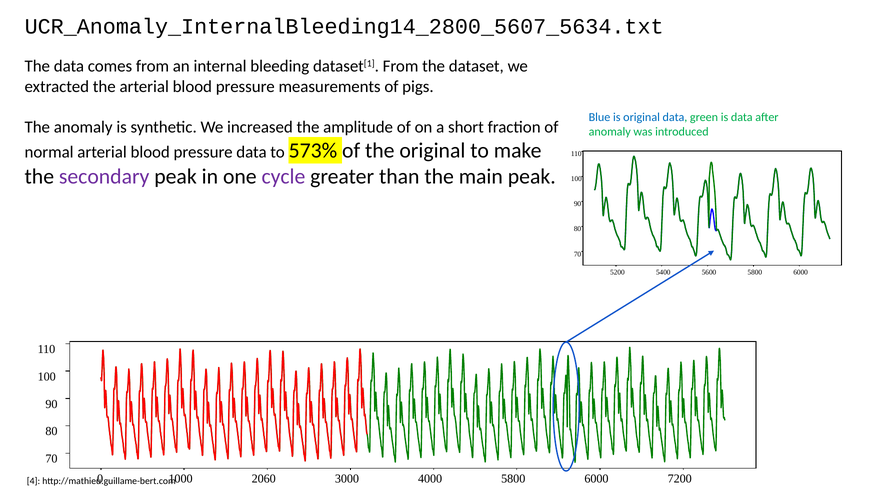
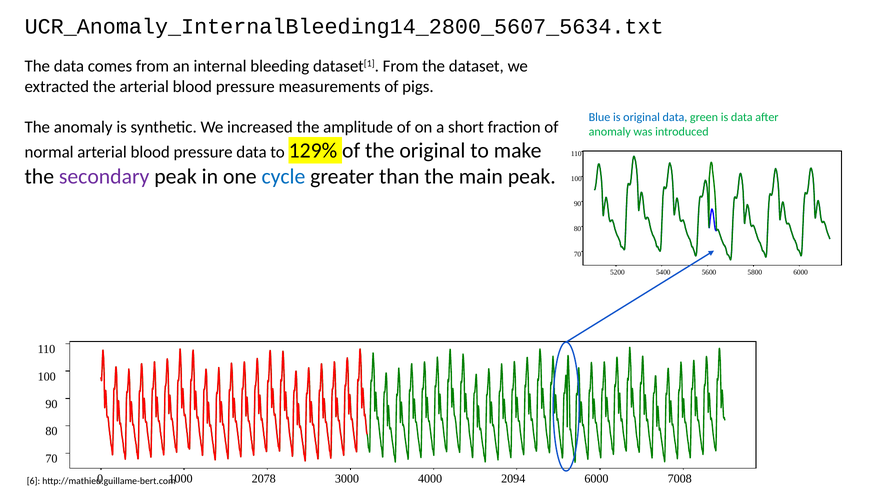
573%: 573% -> 129% (313, 151)
cycle colour: purple -> blue (283, 177)
2060: 2060 -> 2078 (264, 479)
4000 5800: 5800 -> 2094 (513, 479)
7200: 7200 -> 7008 (680, 479)
4: 4 -> 6 (33, 481)
